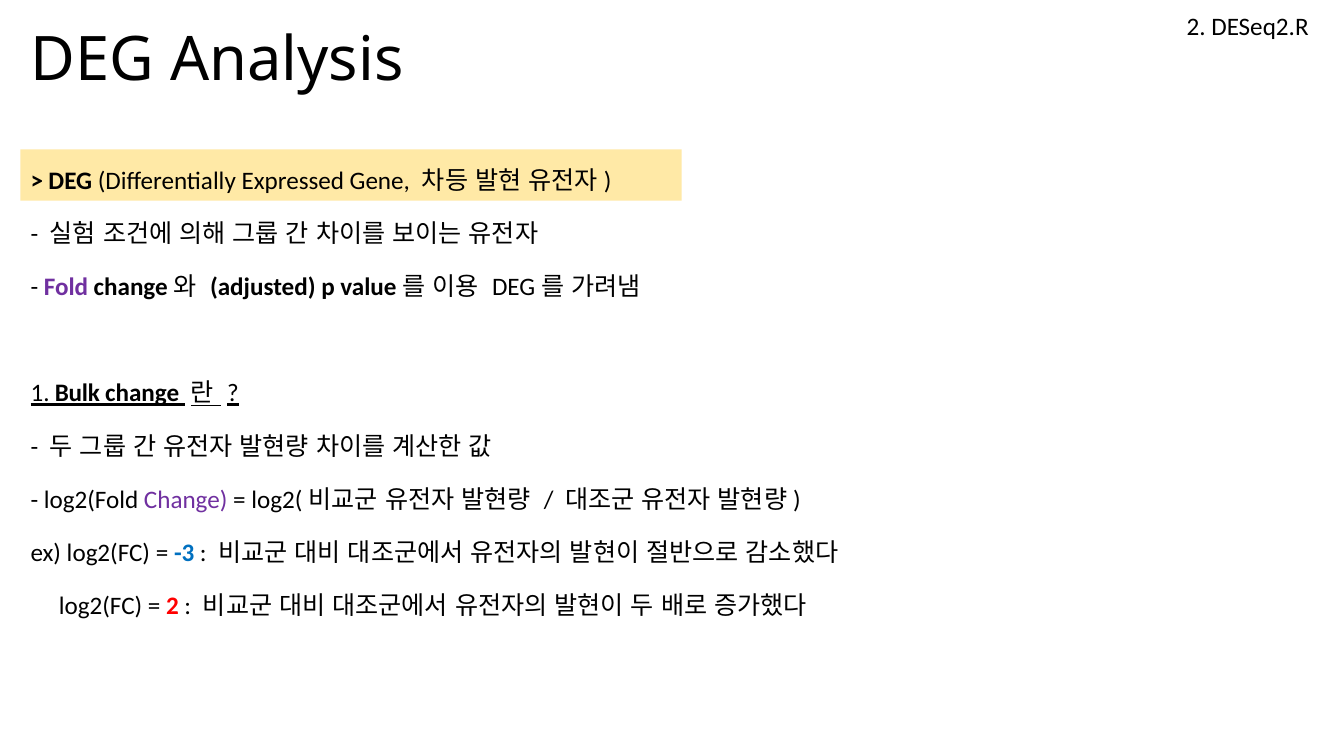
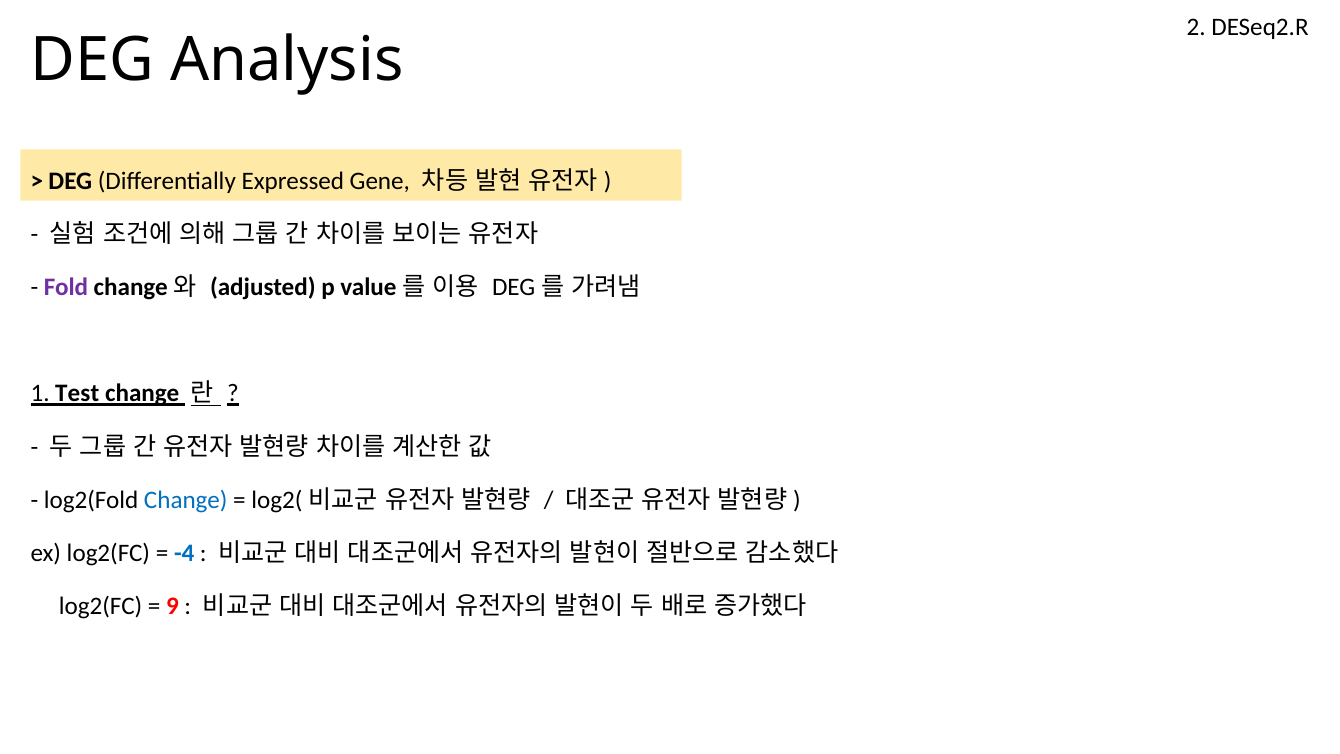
Bulk: Bulk -> Test (77, 394)
Change colour: purple -> blue (186, 500)
-3: -3 -> -4 (184, 553)
2: 2 -> 9 (173, 606)
